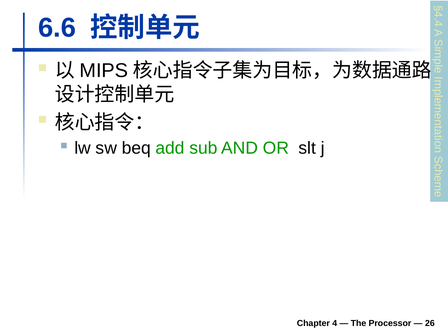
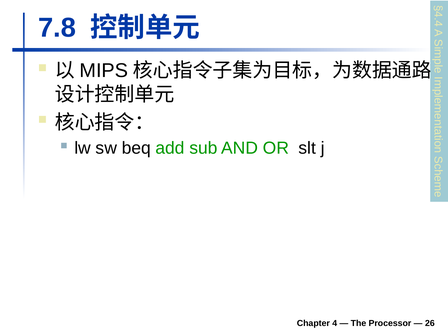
6.6: 6.6 -> 7.8 (57, 28)
